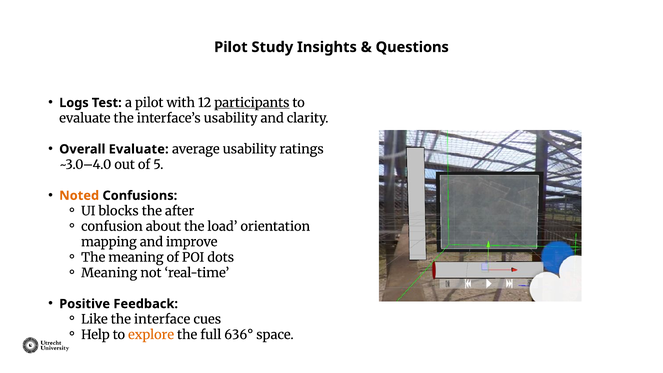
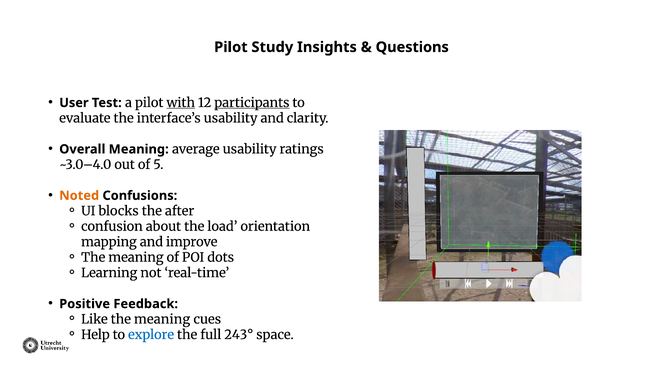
Logs: Logs -> User (74, 103)
with underline: none -> present (181, 103)
Overall Evaluate: Evaluate -> Meaning (139, 149)
Meaning: Meaning -> Learning (109, 273)
Like the interface: interface -> meaning (162, 319)
explore colour: orange -> blue (151, 335)
636°: 636° -> 243° (239, 335)
